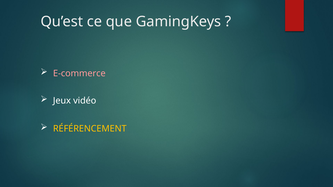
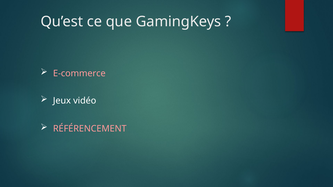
RÉFÉRENCEMENT colour: yellow -> pink (90, 129)
